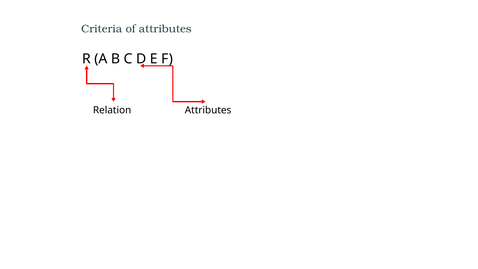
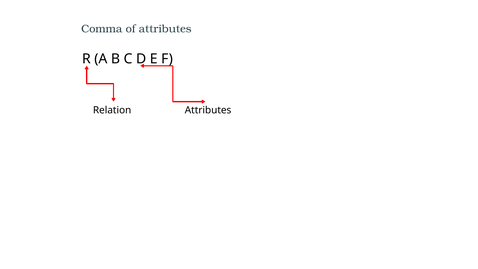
Criteria: Criteria -> Comma (102, 29)
